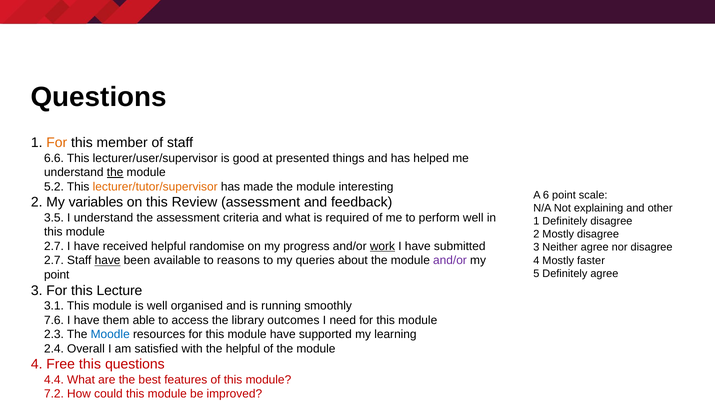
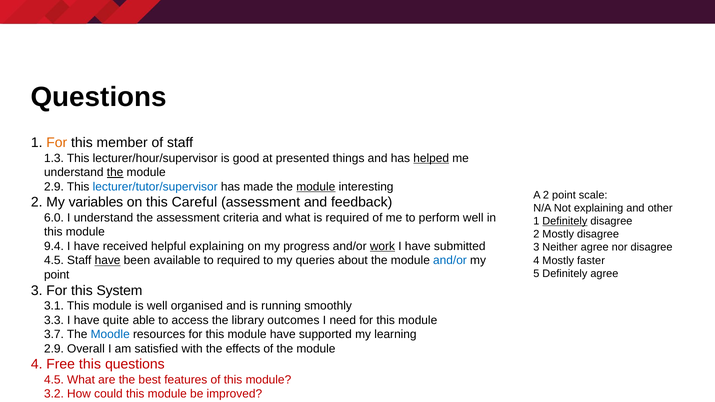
6.6: 6.6 -> 1.3 (54, 158)
lecturer/user/supervisor: lecturer/user/supervisor -> lecturer/hour/supervisor (155, 158)
helped underline: none -> present (431, 158)
5.2: 5.2 -> 2.9 (54, 187)
lecturer/tutor/supervisor colour: orange -> blue (155, 187)
module underline: none -> present (316, 187)
A 6: 6 -> 2 (546, 195)
Review: Review -> Careful (194, 202)
3.5: 3.5 -> 6.0 (54, 218)
Definitely underline: none -> present (565, 221)
2.7: 2.7 -> 9.4 (54, 246)
helpful randomise: randomise -> explaining (217, 246)
2.7: 2.7 -> 4.5 (54, 261)
to reasons: reasons -> required (238, 261)
and/or colour: purple -> blue (450, 261)
Lecture: Lecture -> System (119, 291)
7.6: 7.6 -> 3.3 (54, 320)
them: them -> quite (116, 320)
2.3: 2.3 -> 3.7 (54, 335)
2.4: 2.4 -> 2.9 (54, 349)
the helpful: helpful -> effects (243, 349)
4.4: 4.4 -> 4.5 (54, 380)
7.2: 7.2 -> 3.2 (54, 394)
